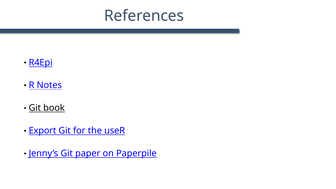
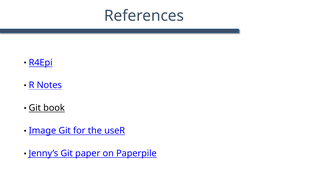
Export: Export -> Image (42, 131)
